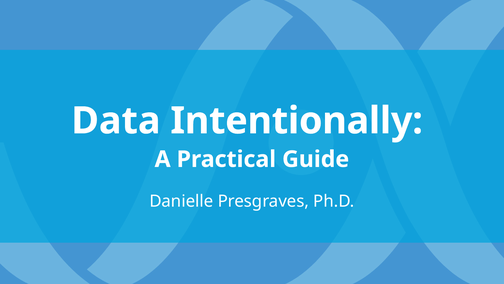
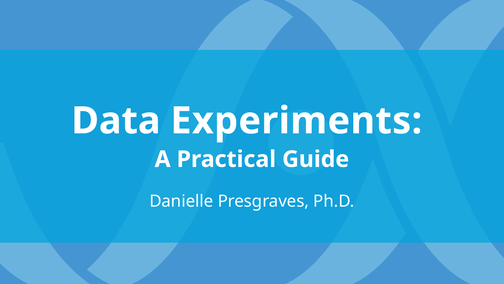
Intentionally: Intentionally -> Experiments (296, 121)
